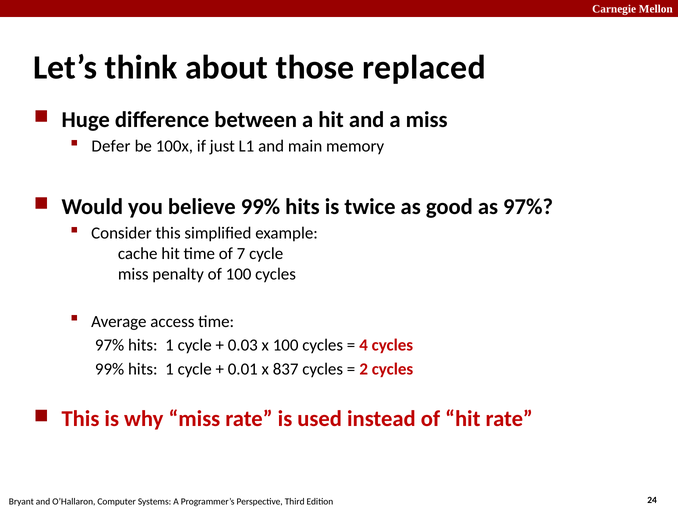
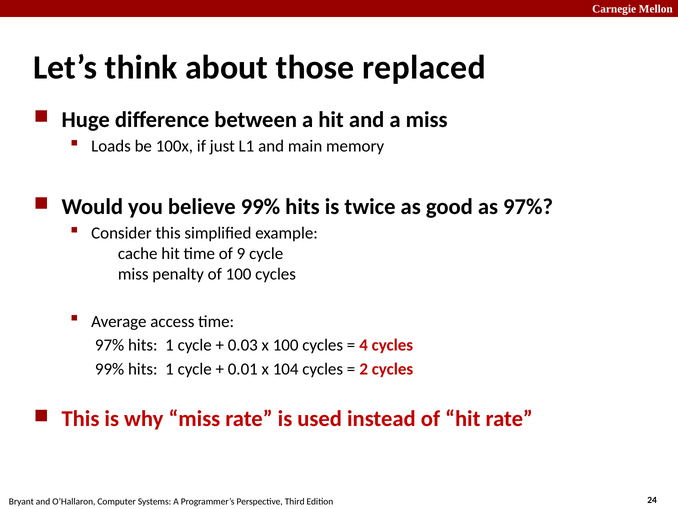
Defer: Defer -> Loads (111, 146)
7: 7 -> 9 (241, 253)
837: 837 -> 104 (286, 369)
